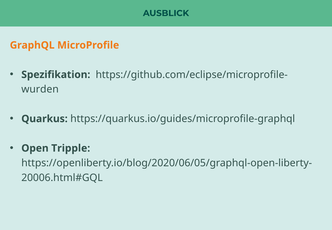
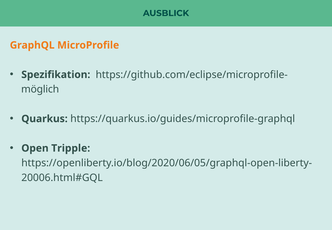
wurden: wurden -> möglich (40, 89)
